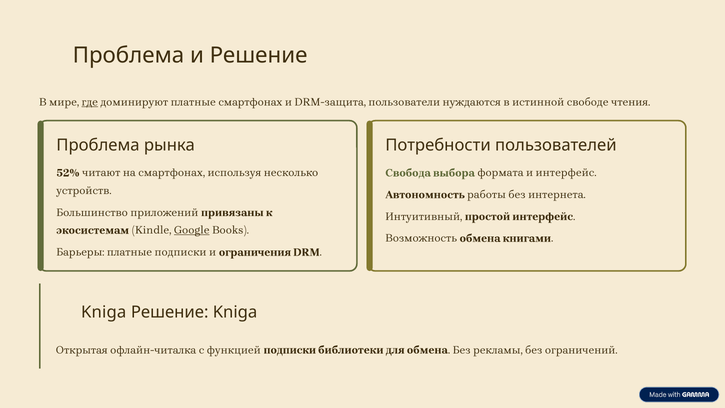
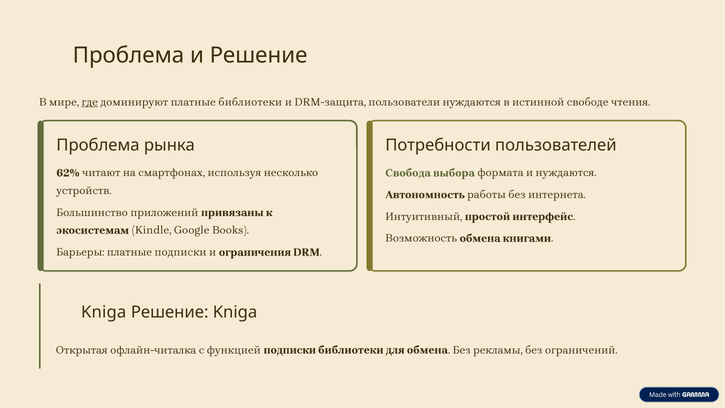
платные смартфонах: смартфонах -> библиотеки (250, 102)
52%: 52% -> 62% (68, 173)
и интерфейс: интерфейс -> нуждаются (566, 173)
Google underline: present -> none (192, 230)
